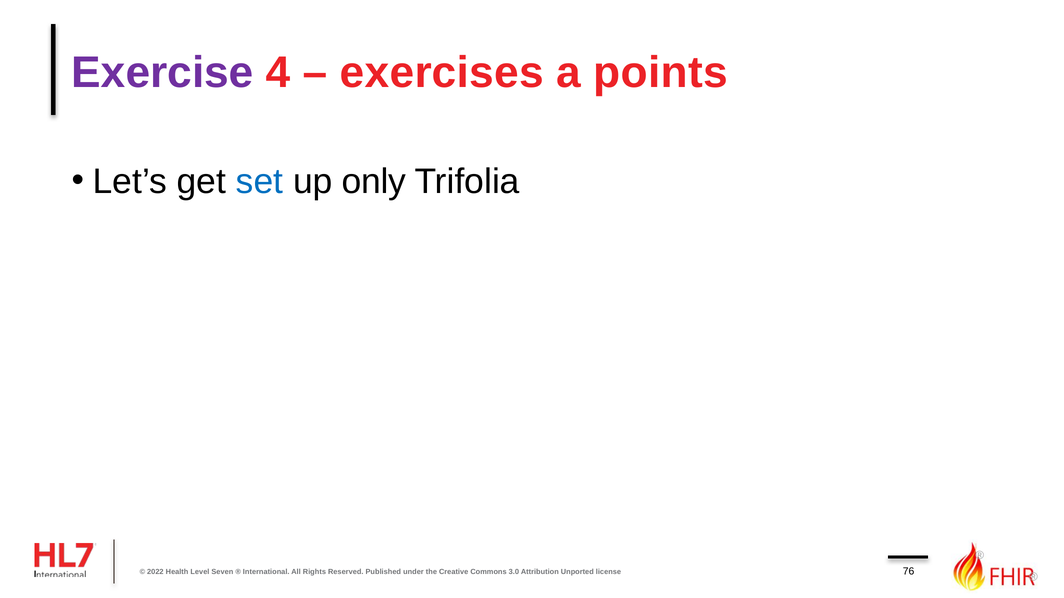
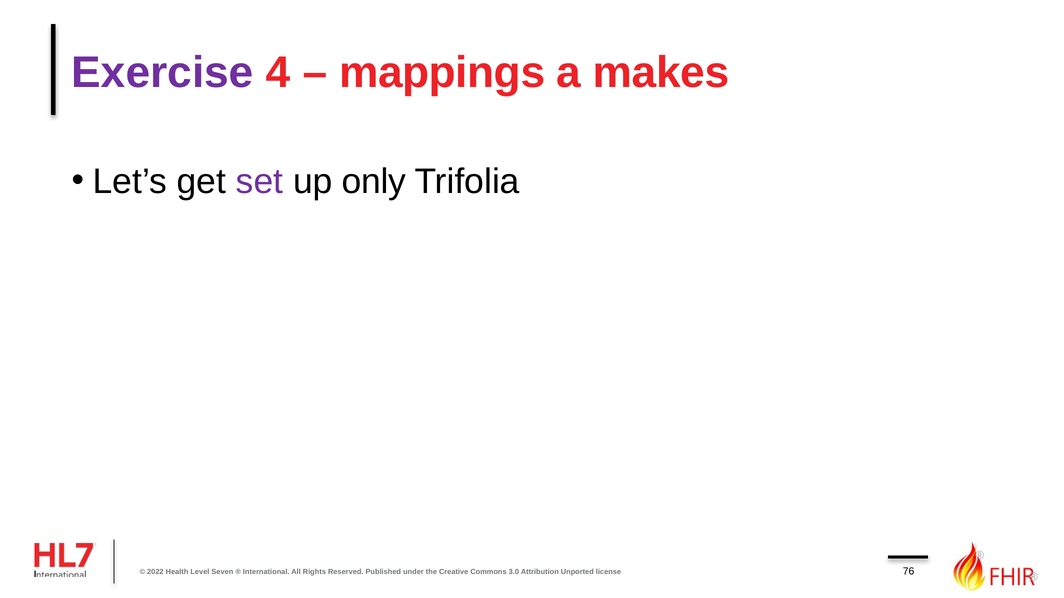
exercises: exercises -> mappings (442, 73)
points: points -> makes (661, 73)
set colour: blue -> purple (260, 182)
